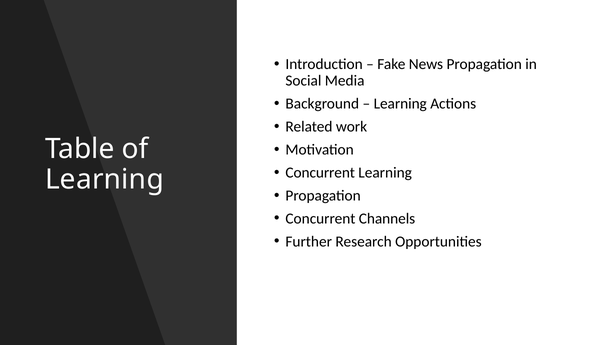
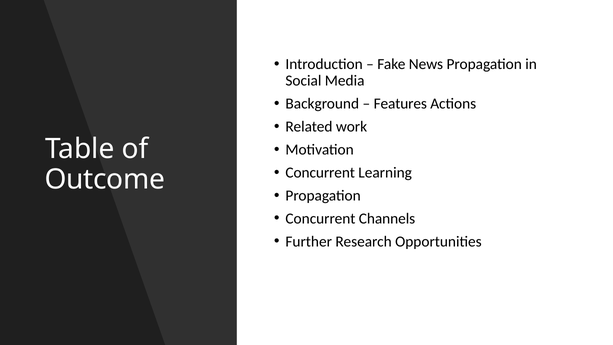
Learning: Learning -> Features (400, 104)
Learning: Learning -> Outcome (105, 179)
